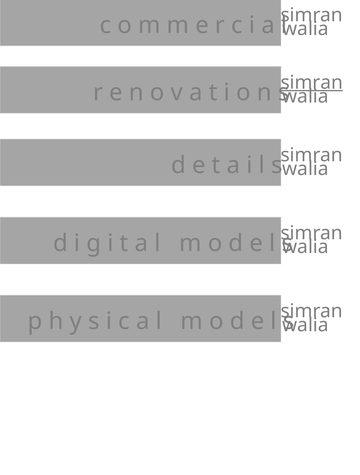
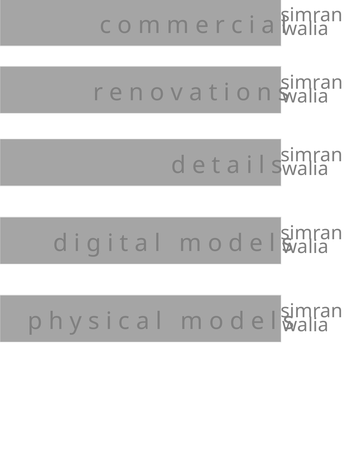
simran underline: present -> none (312, 82)
